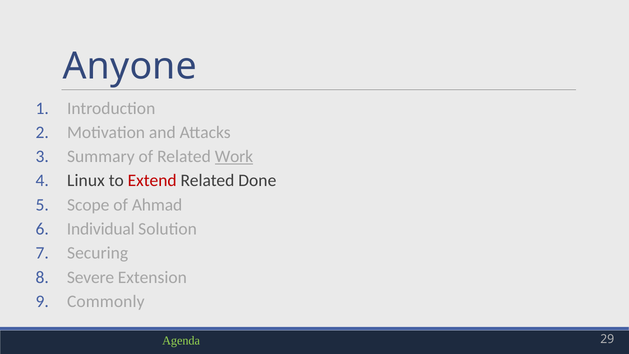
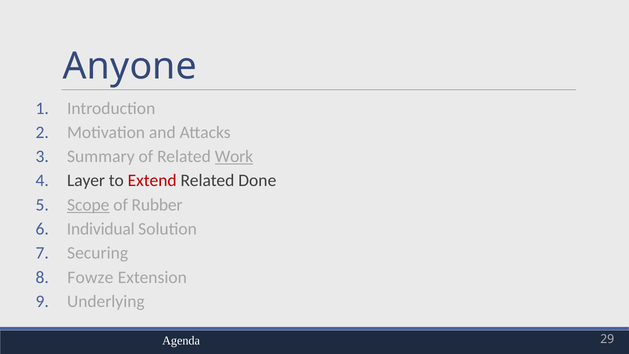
Linux: Linux -> Layer (86, 181)
Scope underline: none -> present (88, 205)
Ahmad: Ahmad -> Rubber (157, 205)
Severe: Severe -> Fowze (90, 277)
Commonly: Commonly -> Underlying (106, 301)
Agenda colour: light green -> white (181, 340)
